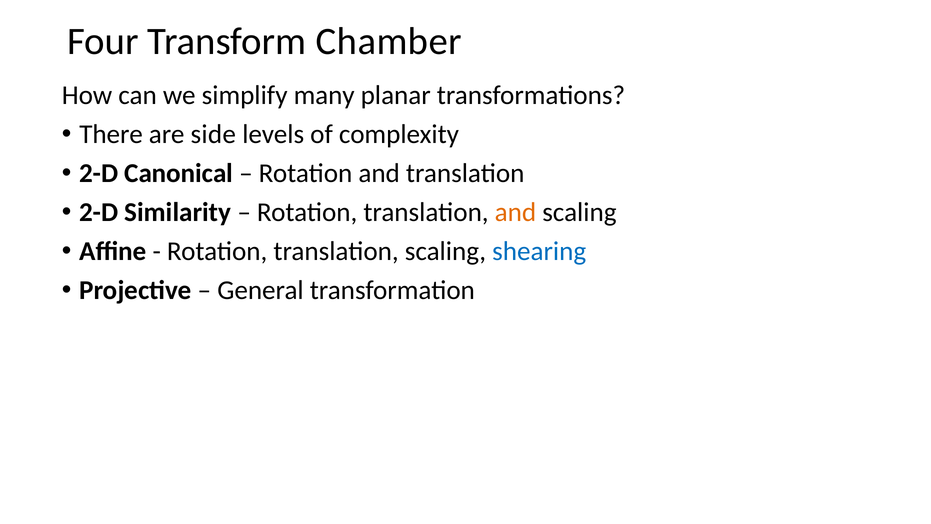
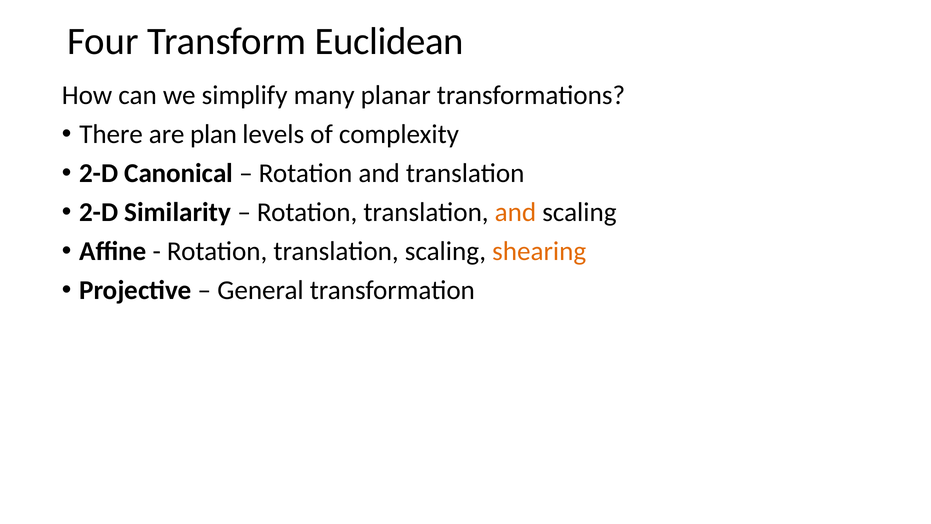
Chamber: Chamber -> Euclidean (389, 42)
side: side -> plan (214, 134)
shearing colour: blue -> orange (539, 251)
